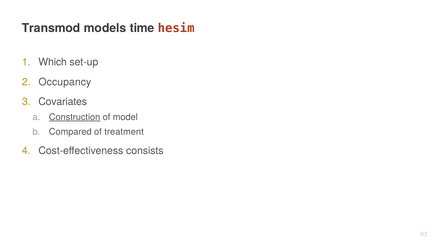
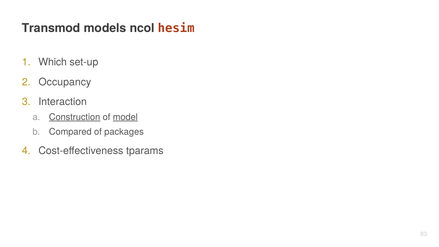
time: time -> ncol (142, 28)
Covariates: Covariates -> Interaction (63, 102)
model underline: none -> present (125, 117)
treatment: treatment -> packages (124, 132)
consists: consists -> tparams (145, 151)
